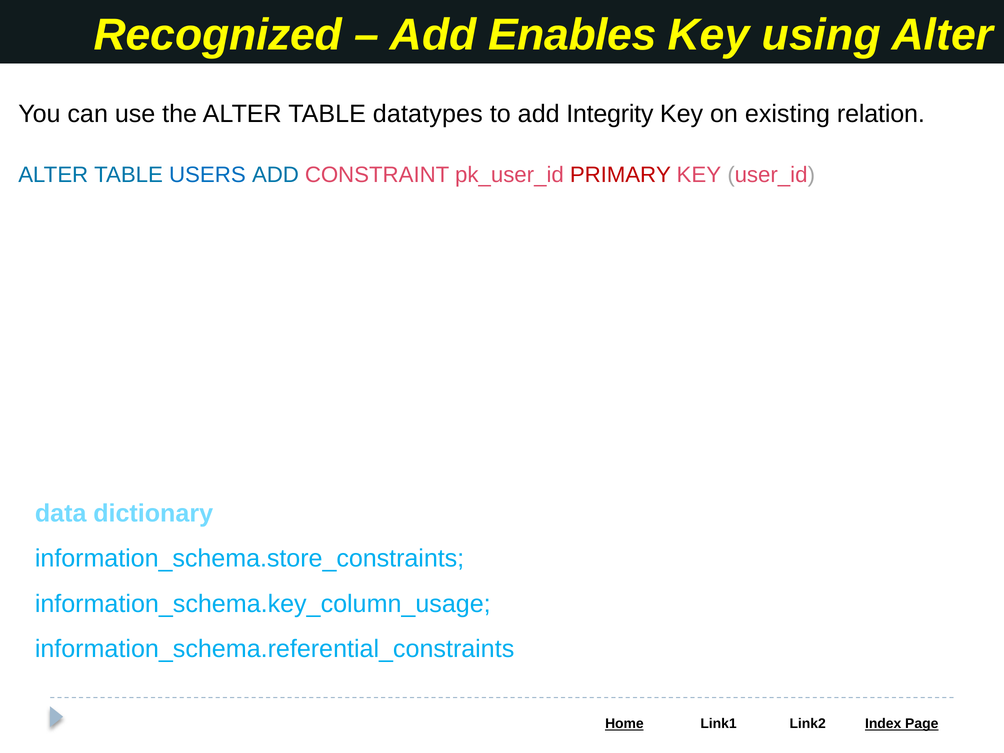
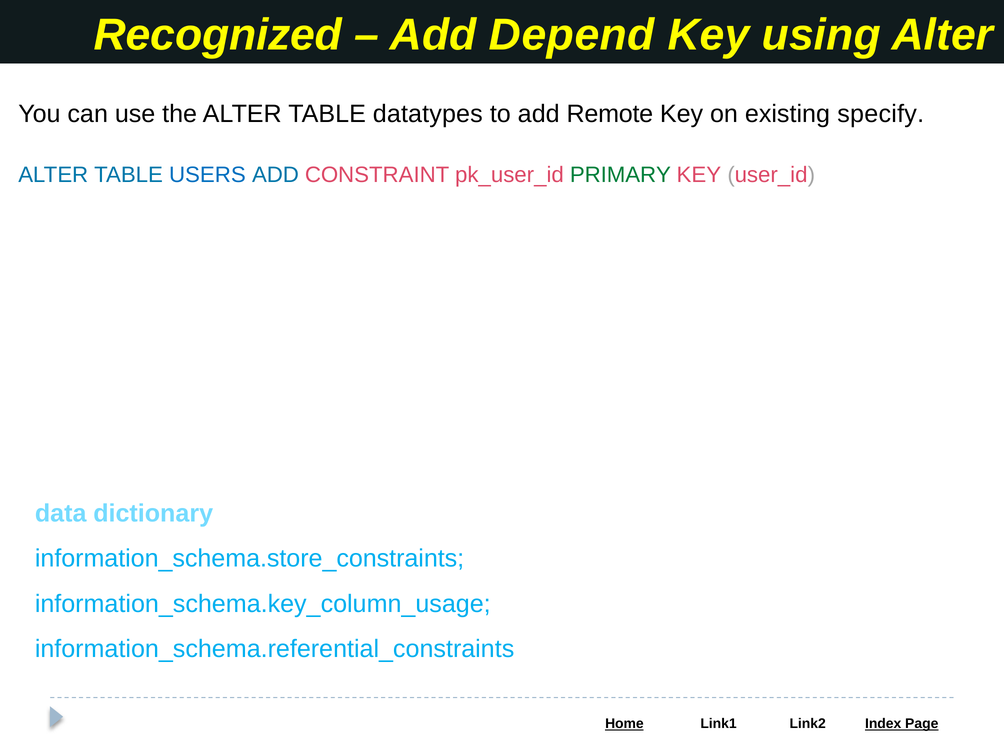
Enables: Enables -> Depend (572, 35)
Integrity: Integrity -> Remote (610, 114)
relation: relation -> specify (881, 114)
PRIMARY colour: red -> green (620, 175)
